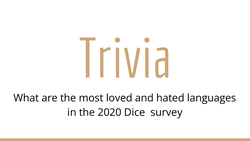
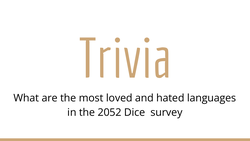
2020: 2020 -> 2052 (110, 112)
